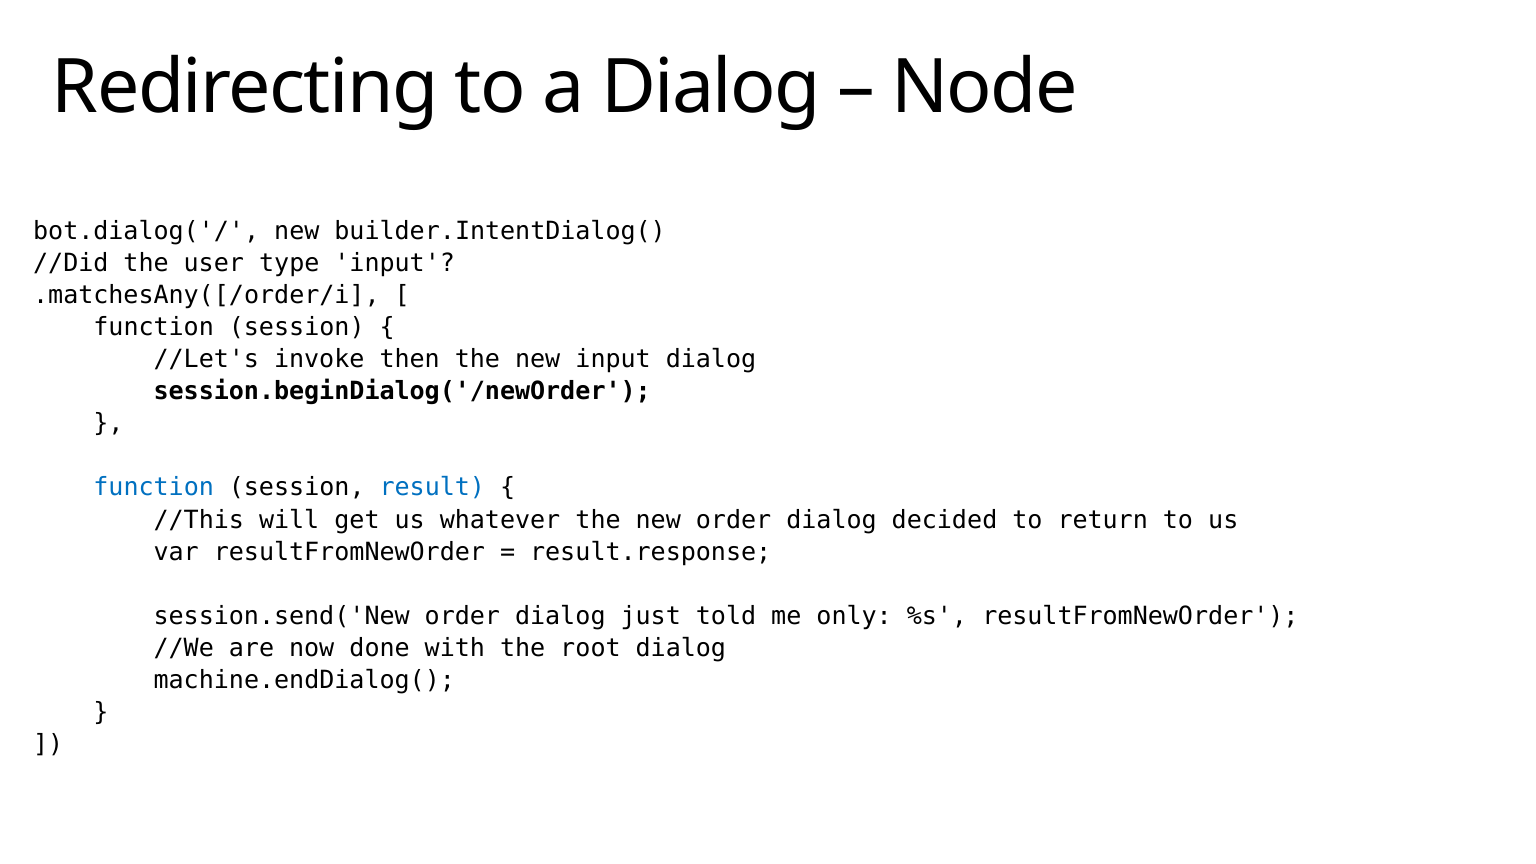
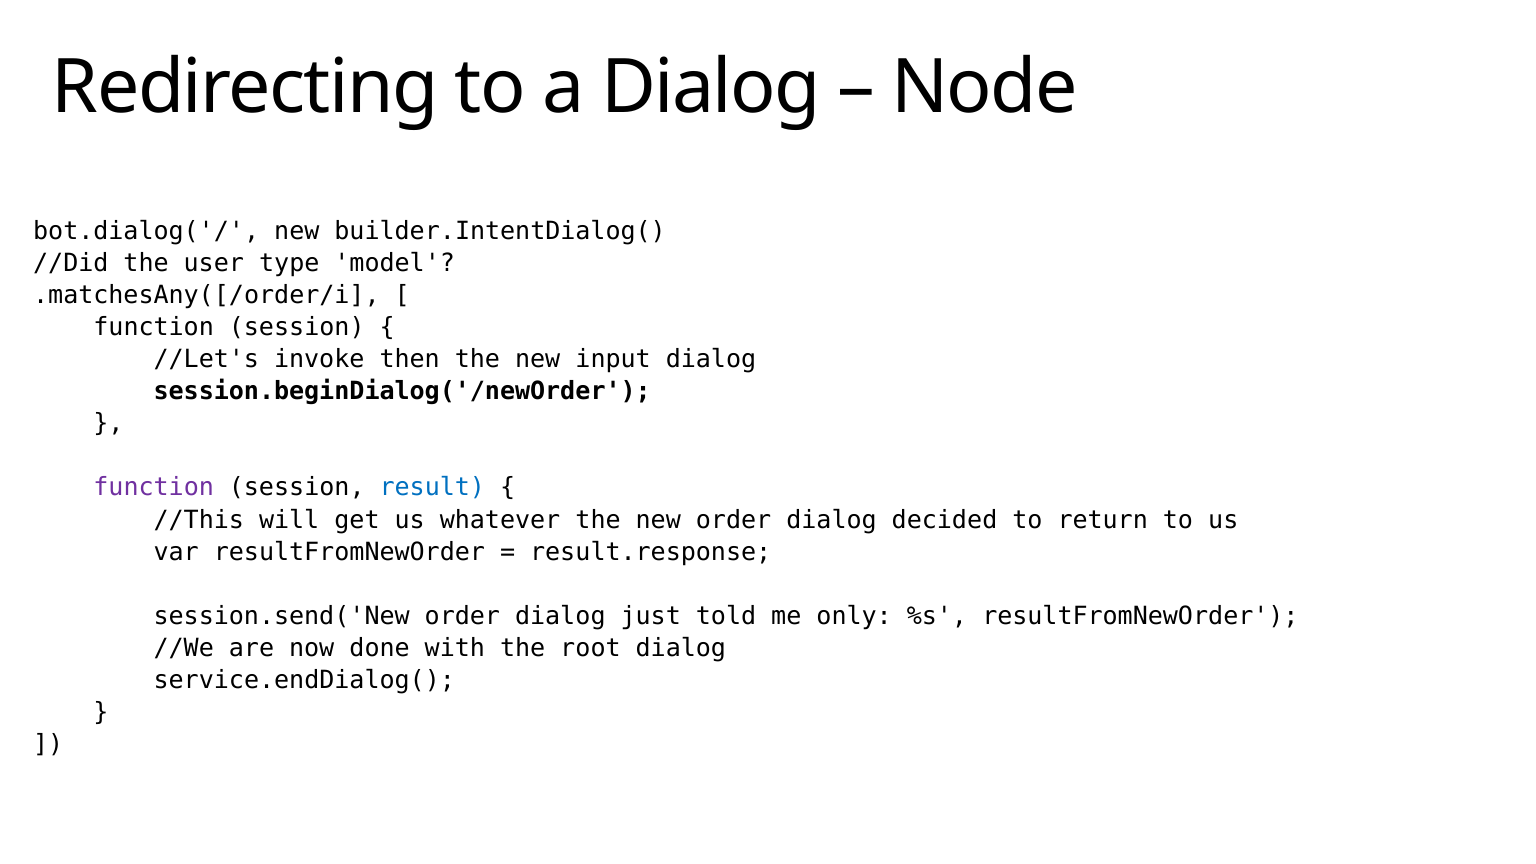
type input: input -> model (395, 263)
function colour: blue -> purple (154, 488)
machine.endDialog(: machine.endDialog( -> service.endDialog( (304, 680)
